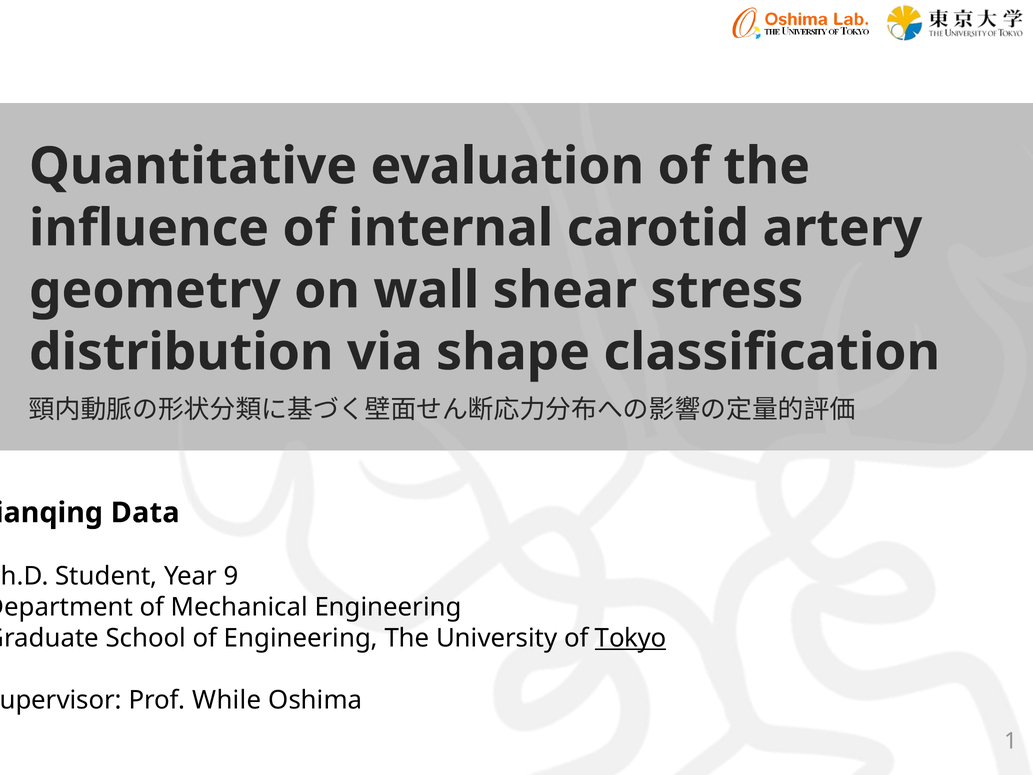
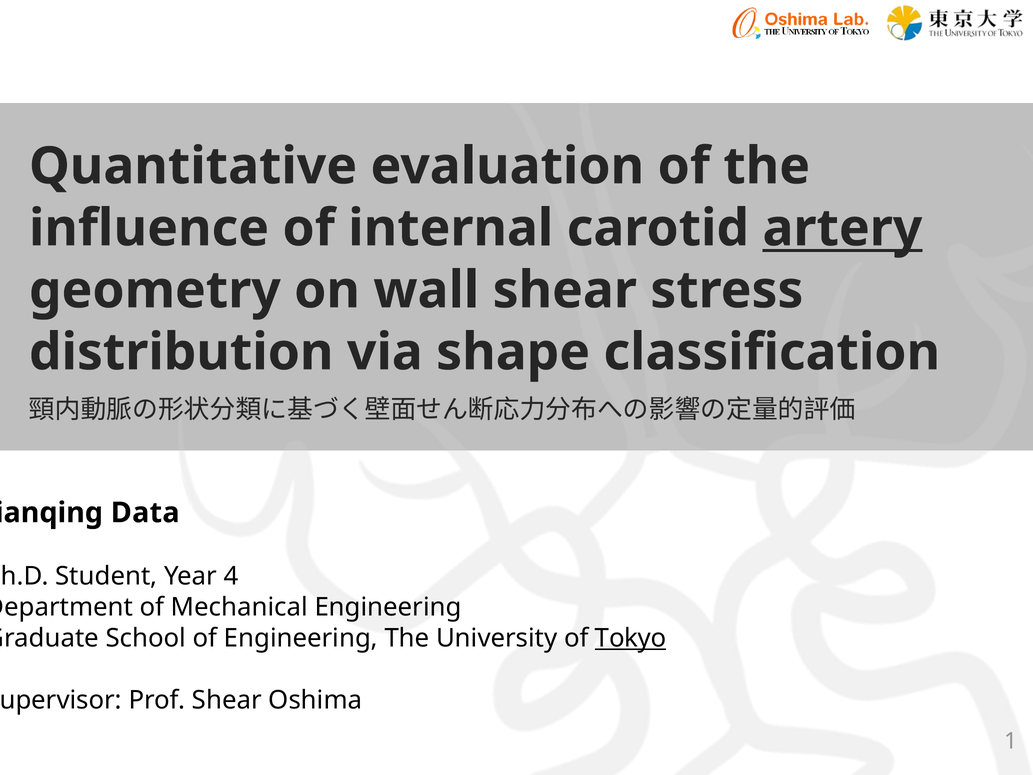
artery underline: none -> present (842, 228)
9: 9 -> 4 (231, 576)
Prof While: While -> Shear (227, 700)
